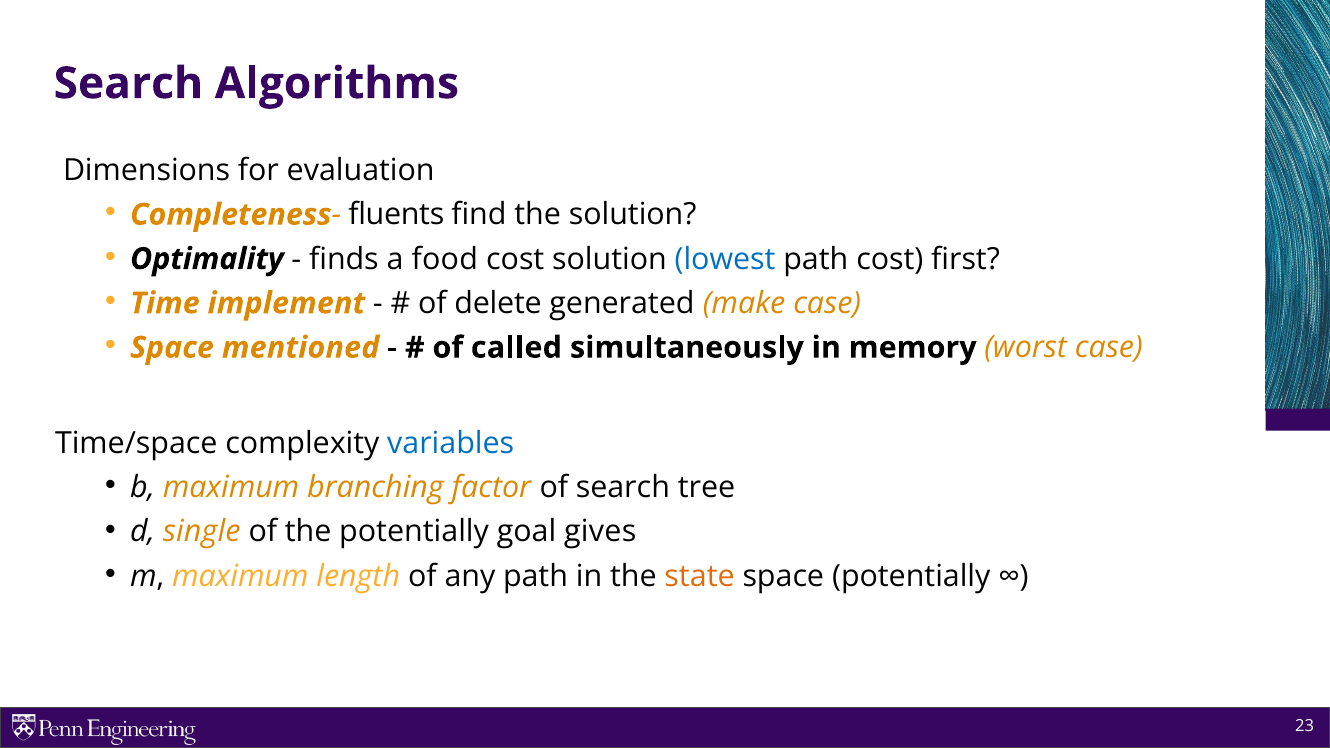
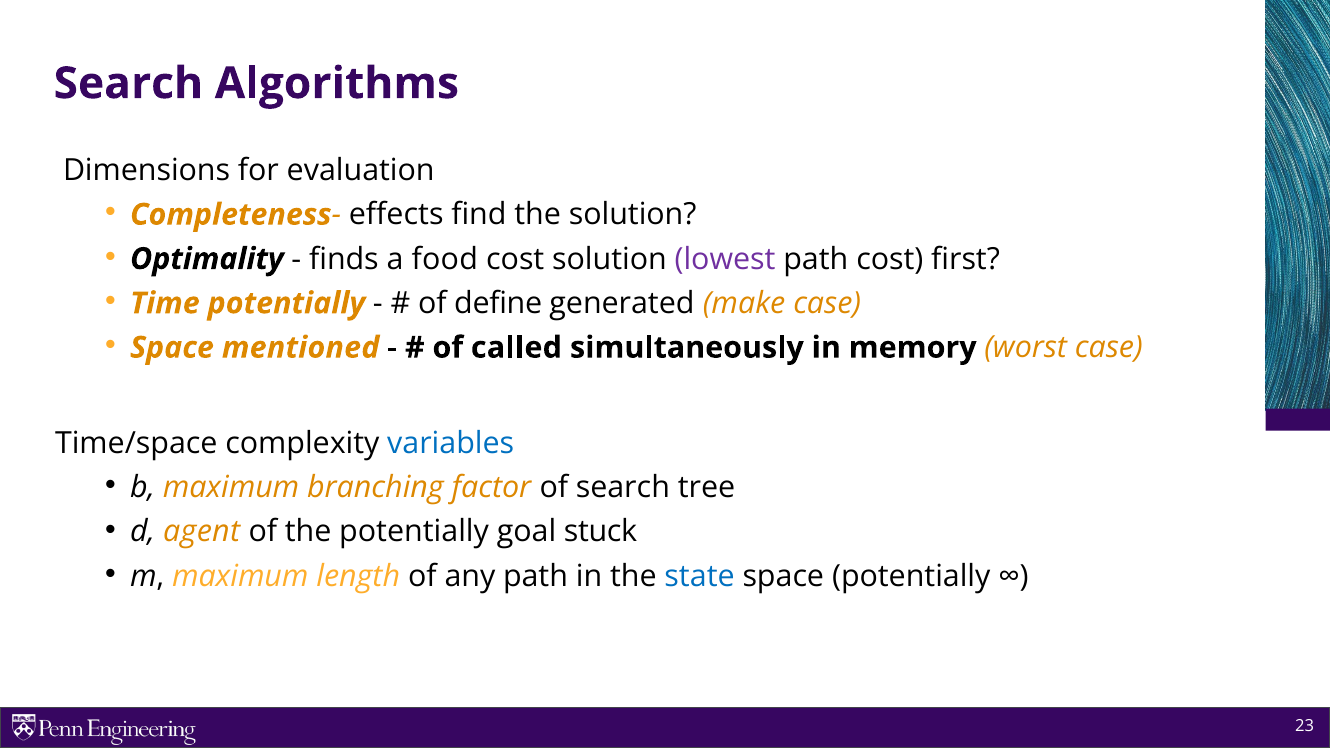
fluents: fluents -> effects (396, 215)
lowest colour: blue -> purple (725, 259)
Time implement: implement -> potentially (286, 303)
delete: delete -> define (498, 303)
single: single -> agent (202, 532)
gives: gives -> stuck (601, 532)
state colour: orange -> blue (700, 576)
